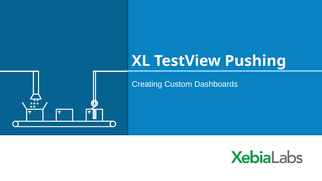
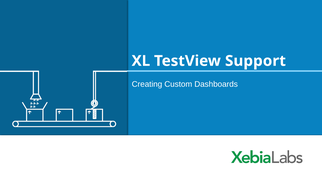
Pushing: Pushing -> Support (255, 61)
